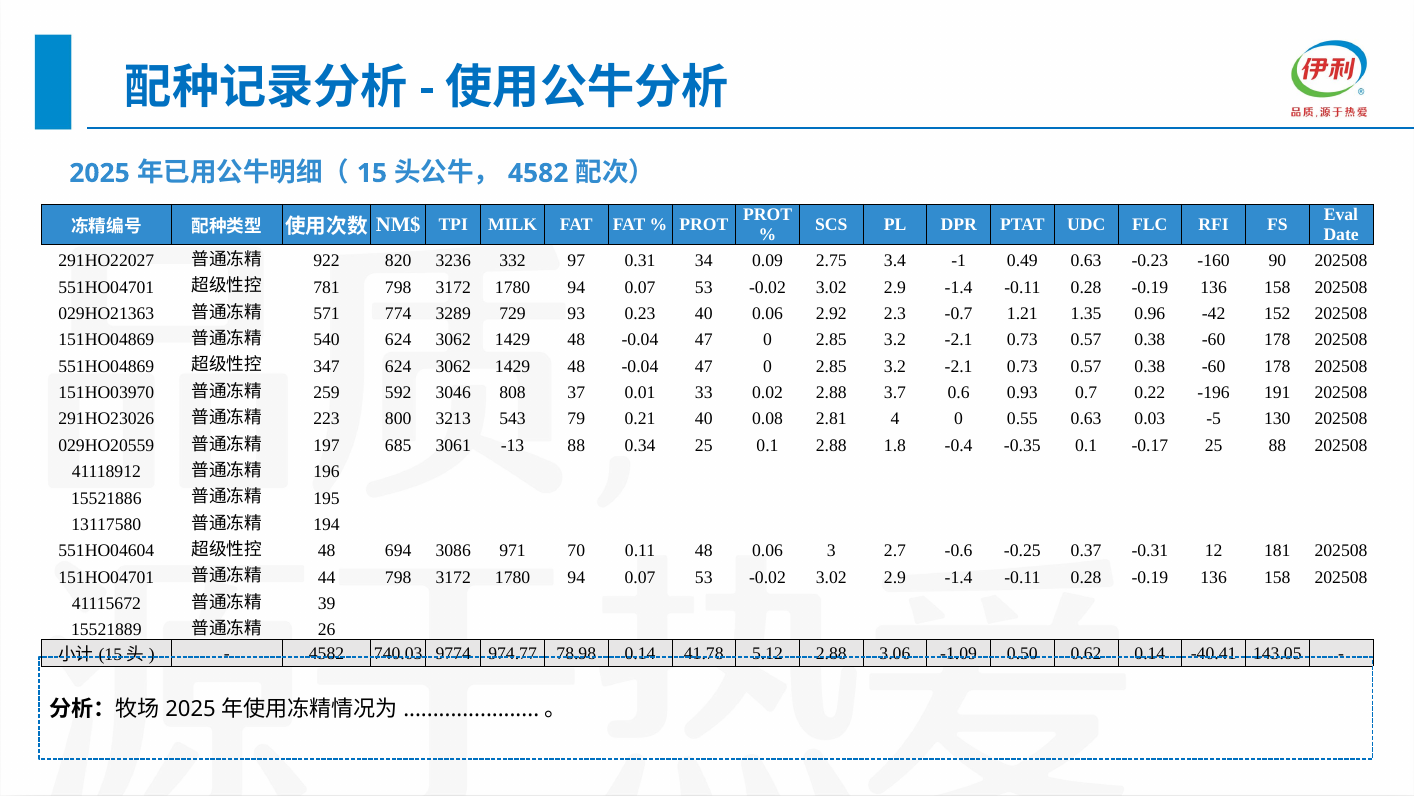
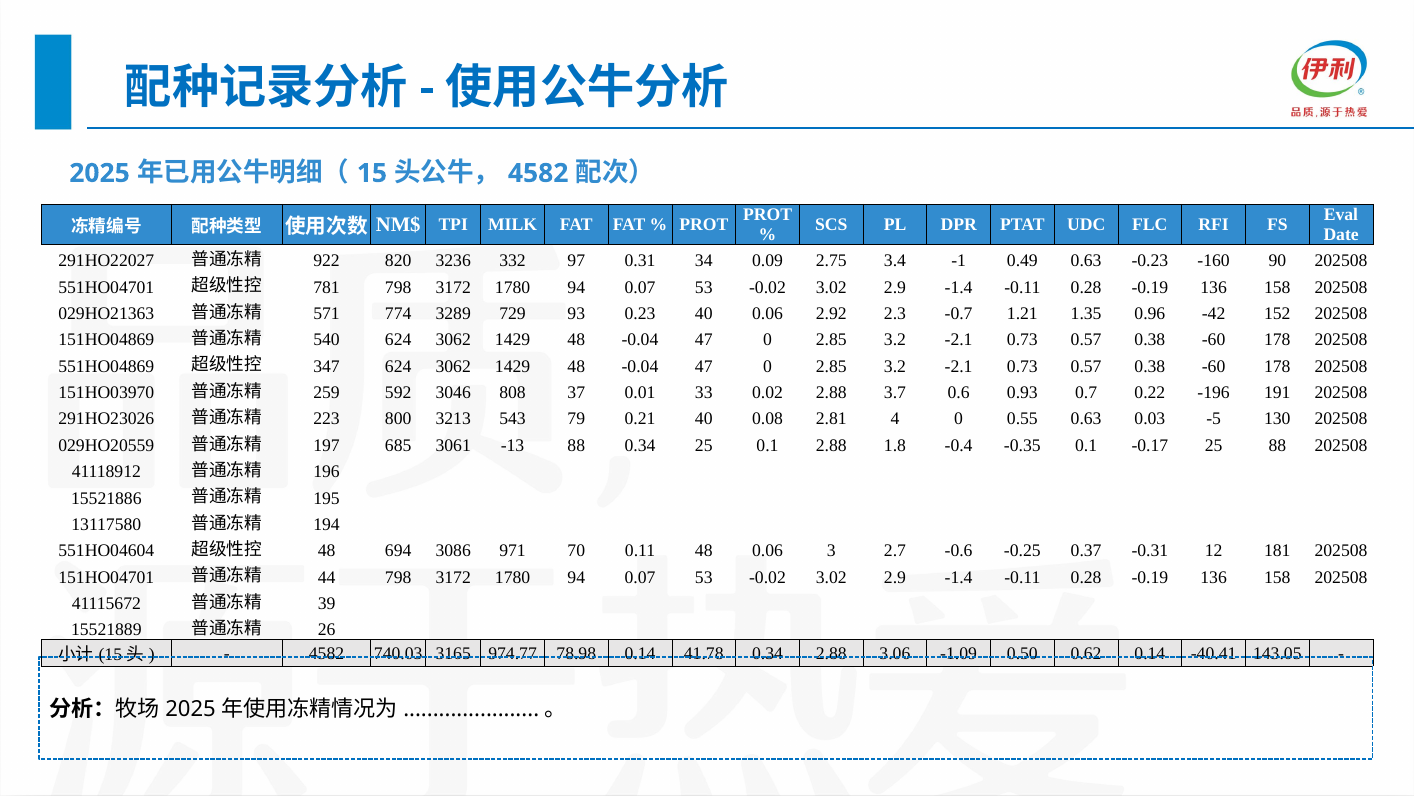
9774: 9774 -> 3165 (453, 653)
41.78 5.12: 5.12 -> 0.34 (768, 653)
